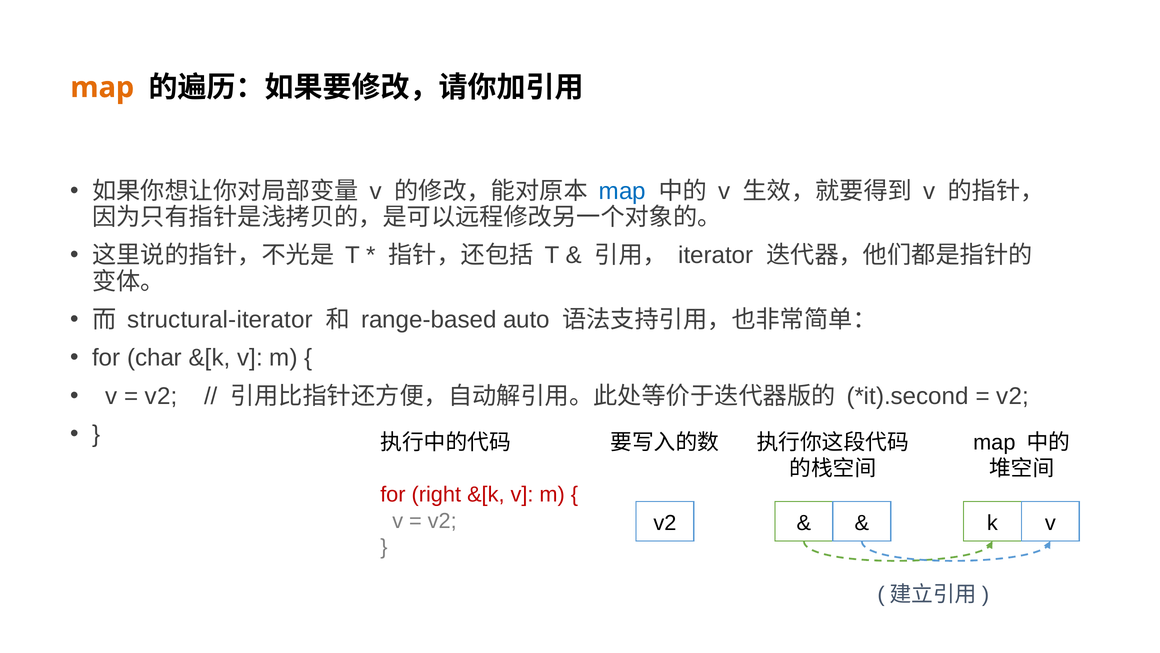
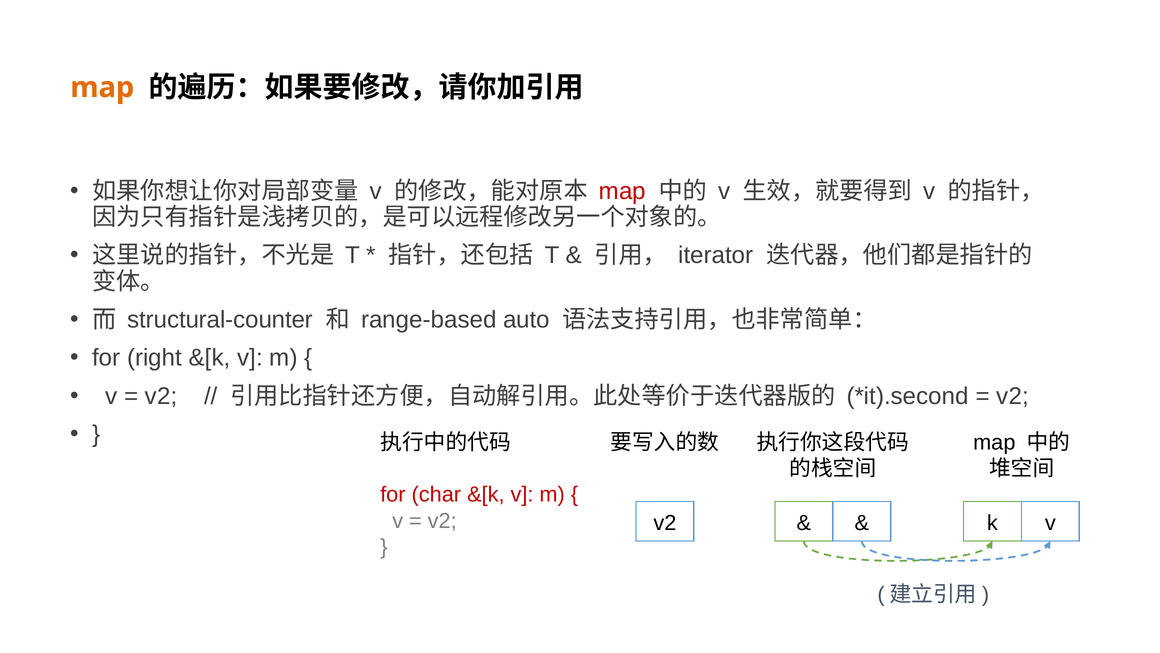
map colour: blue -> red (622, 191)
structural-iterator: structural-iterator -> structural-counter (220, 320)
char: char -> right (155, 358)
right: right -> char (436, 494)
